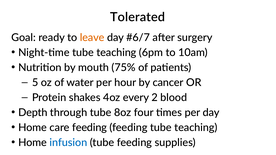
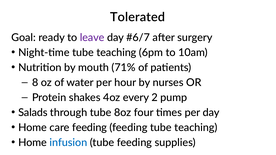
leave colour: orange -> purple (92, 38)
75%: 75% -> 71% (124, 68)
5: 5 -> 8 (35, 83)
cancer: cancer -> nurses (168, 83)
blood: blood -> pump (174, 98)
Depth: Depth -> Salads (33, 113)
